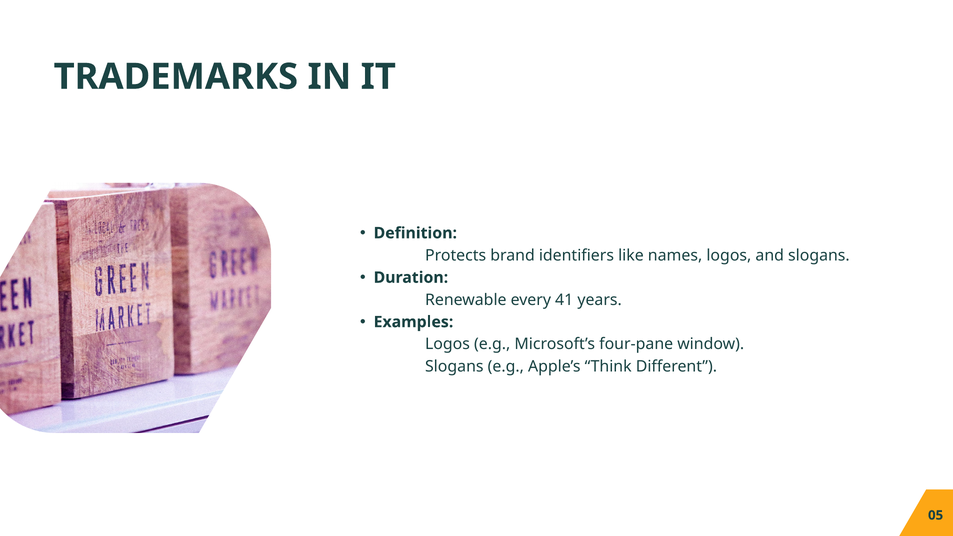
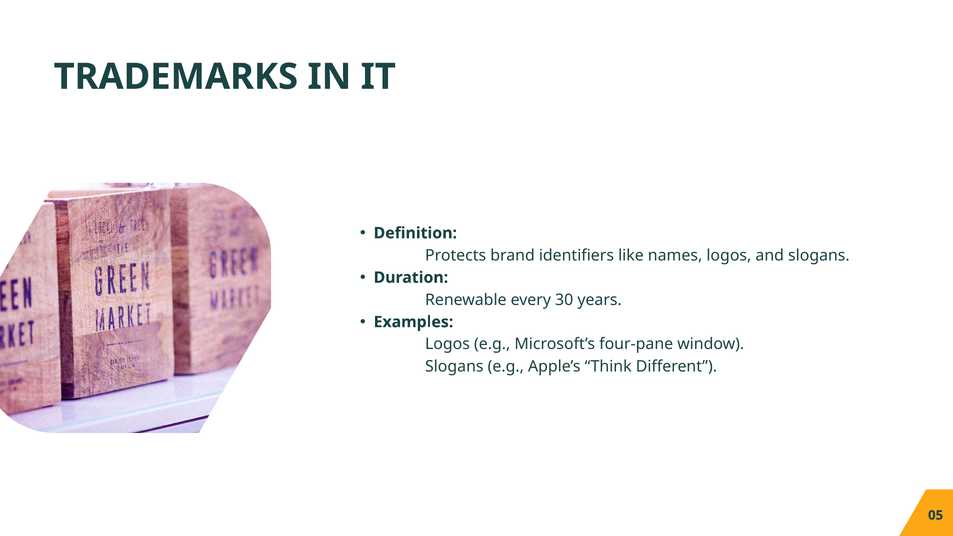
41: 41 -> 30 (564, 300)
